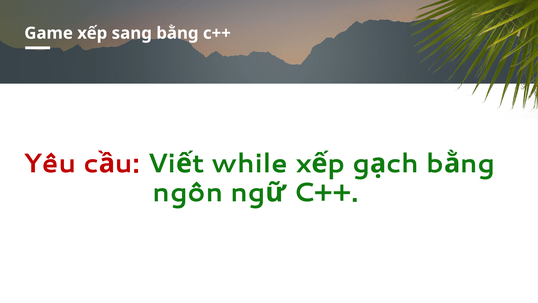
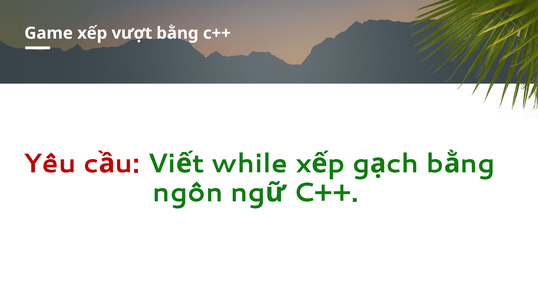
sang: sang -> vượt (132, 33)
